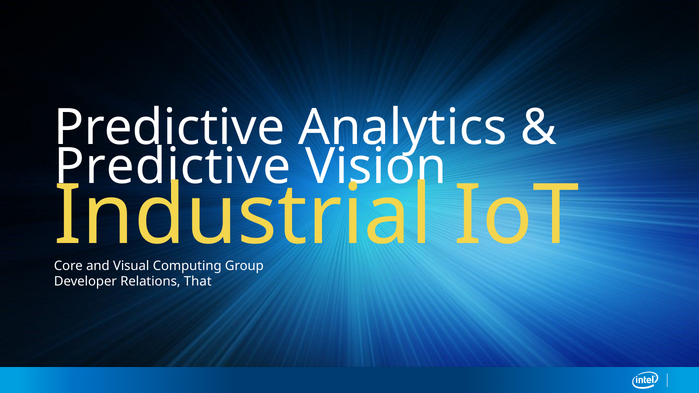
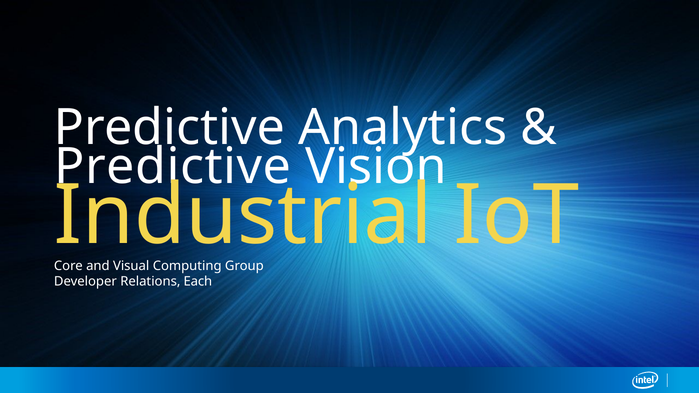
That: That -> Each (198, 282)
